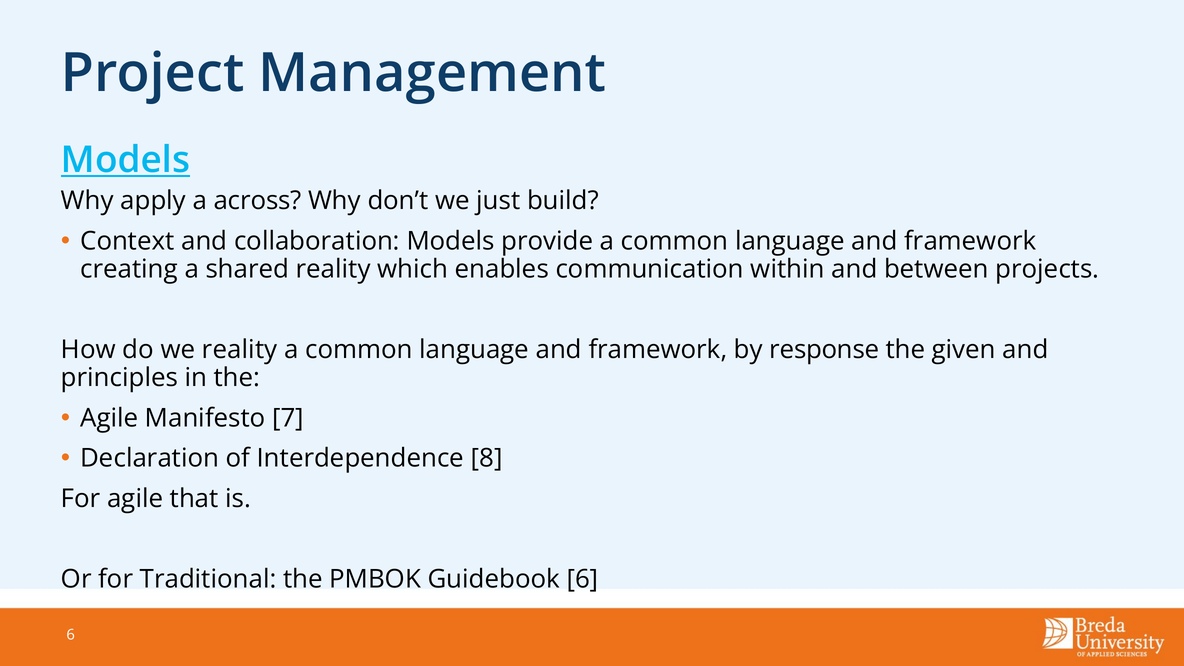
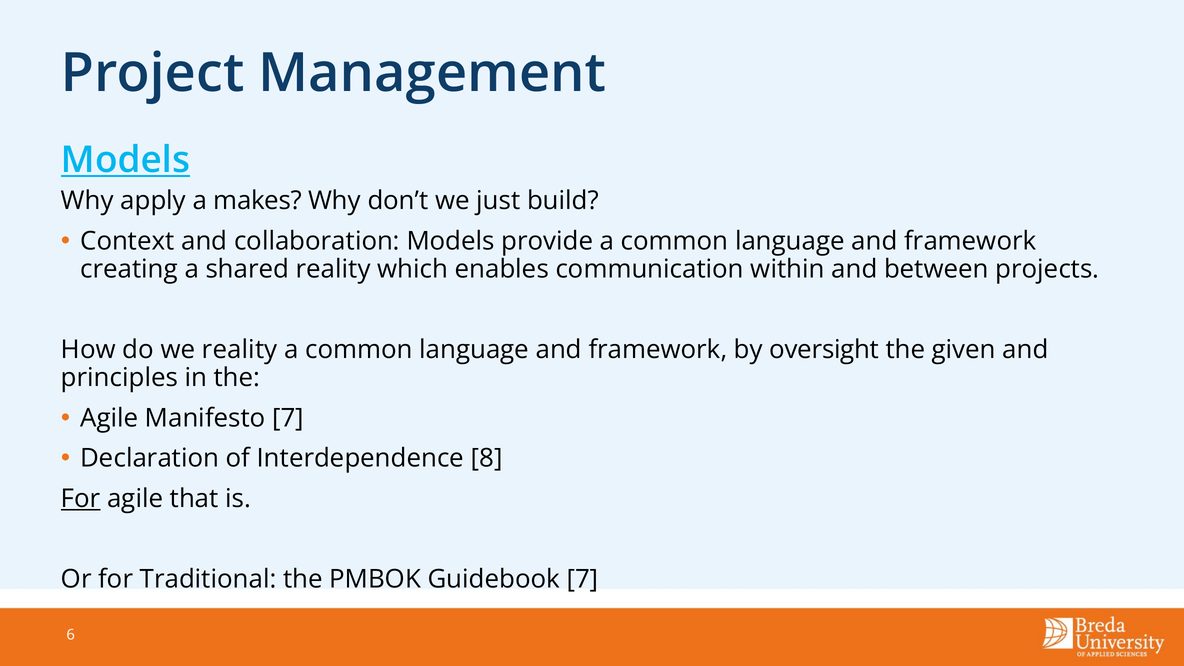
across: across -> makes (258, 201)
response: response -> oversight (824, 350)
For underline: none -> present (81, 499)
Guidebook 6: 6 -> 7 (582, 579)
